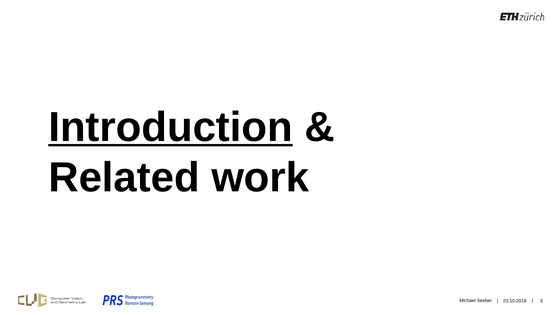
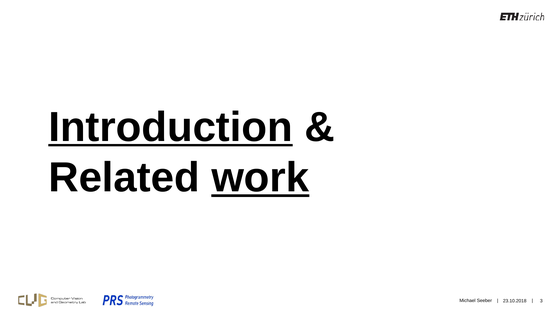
work underline: none -> present (260, 177)
